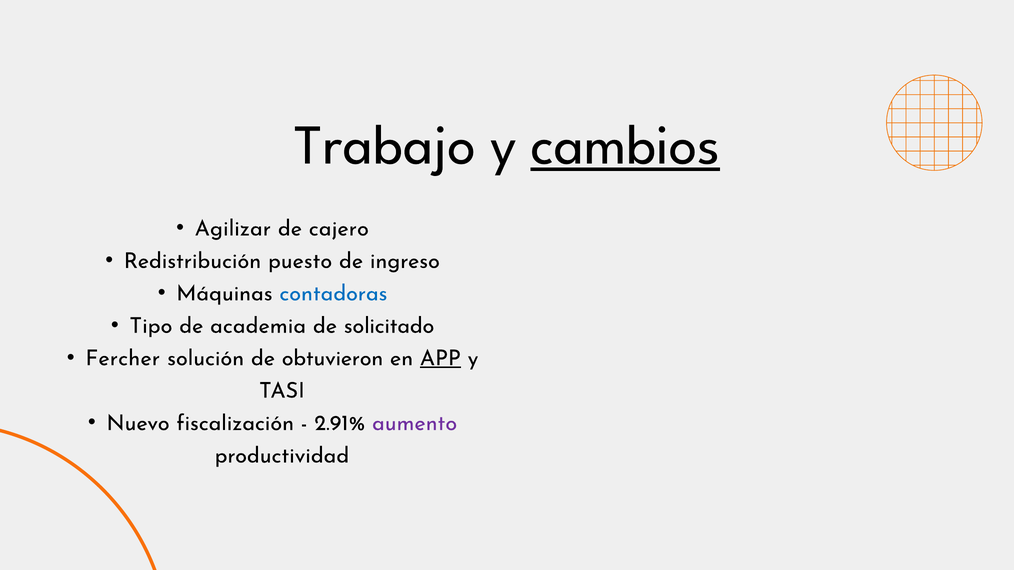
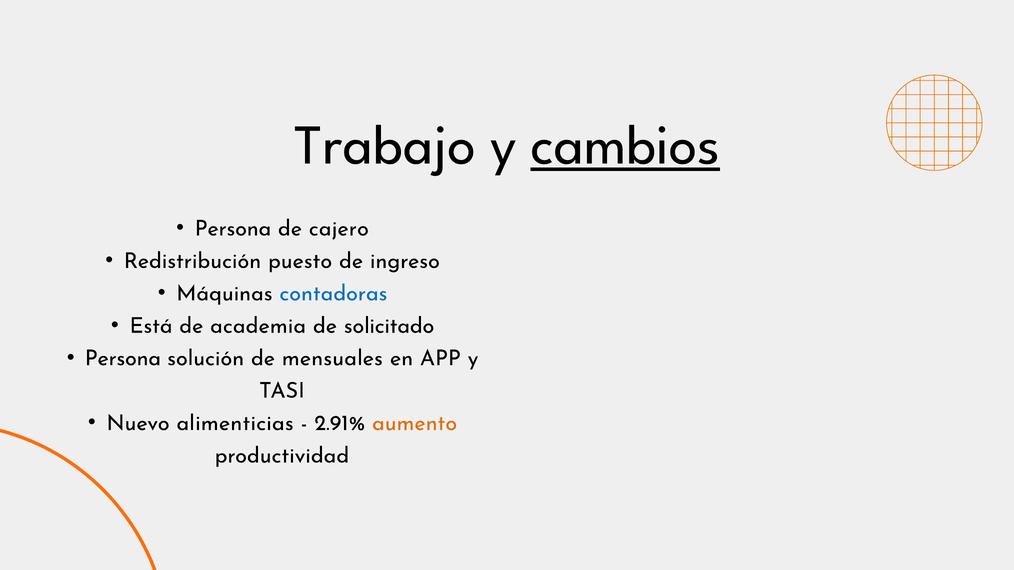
Agilizar: Agilizar -> Persona (233, 228)
Tipo: Tipo -> Está (151, 326)
Fercher: Fercher -> Persona (123, 358)
obtuvieron: obtuvieron -> mensuales (332, 358)
APP underline: present -> none (440, 358)
fiscalización: fiscalización -> alimenticias (235, 423)
aumento colour: purple -> orange (415, 423)
